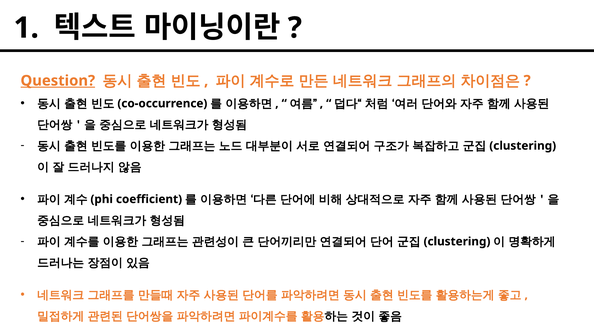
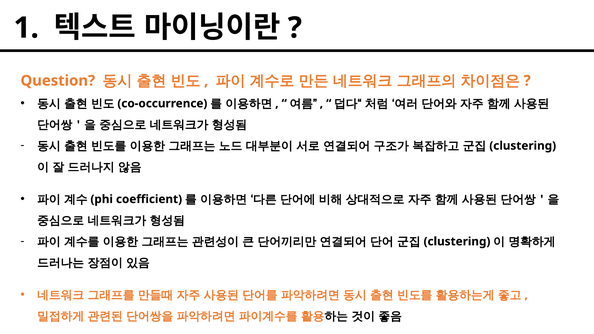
Question underline: present -> none (58, 81)
